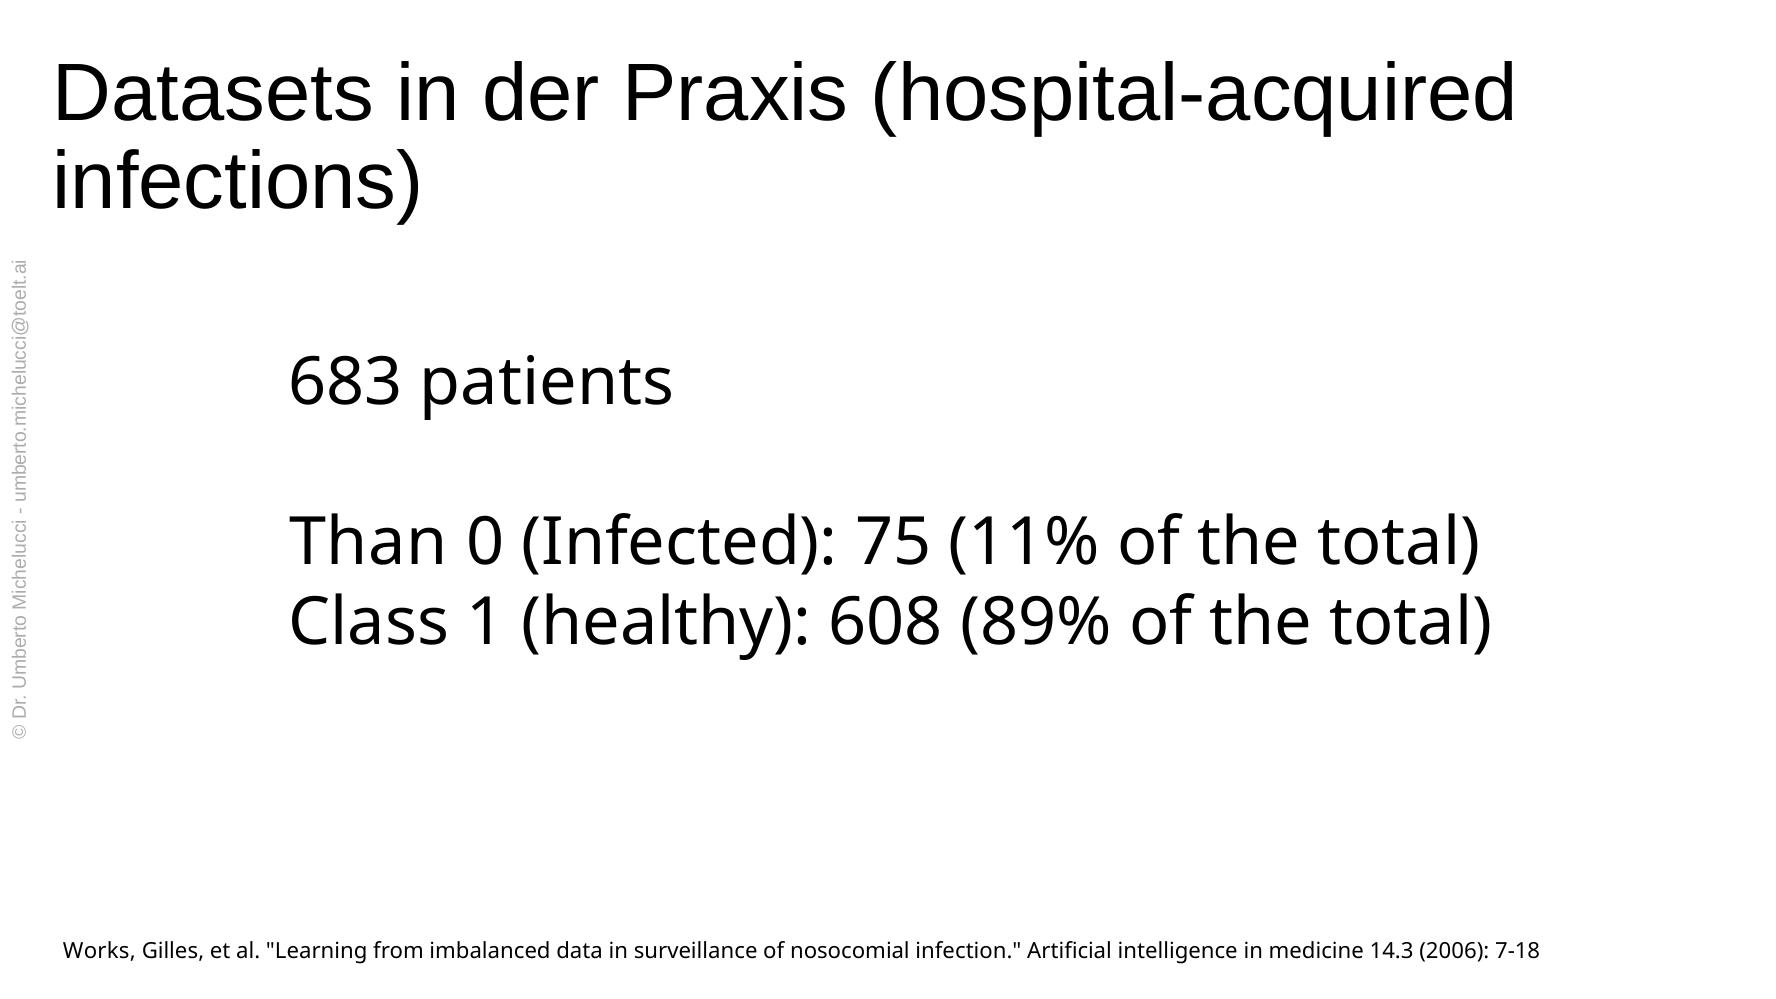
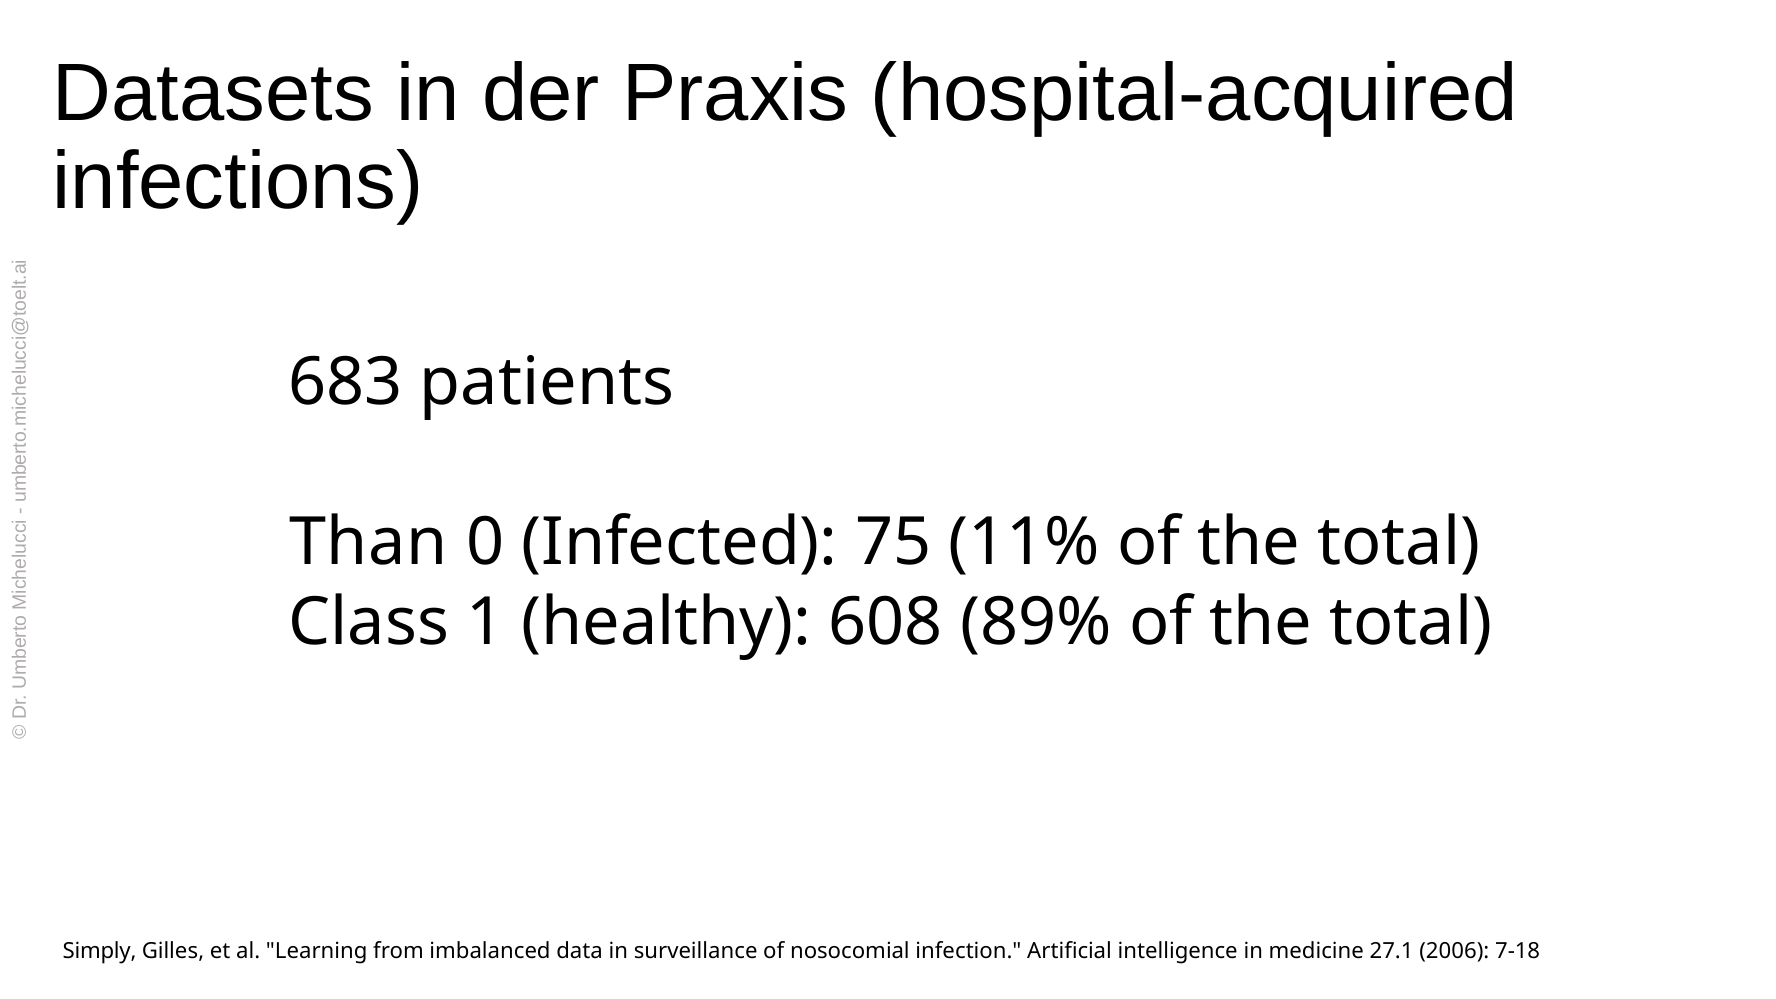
Works: Works -> Simply (100, 952)
14.3: 14.3 -> 27.1 (1392, 952)
